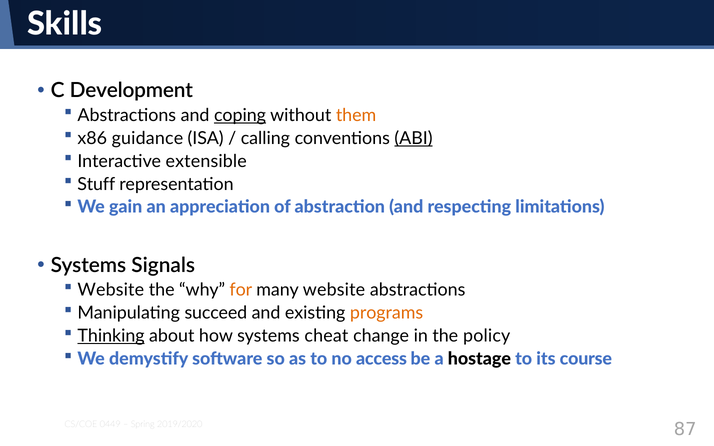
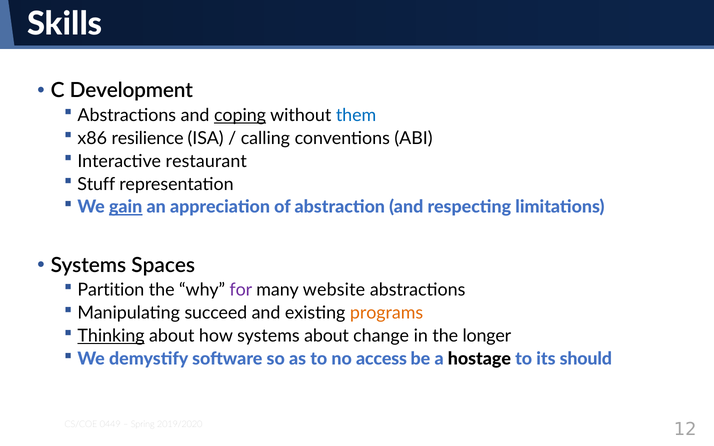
them colour: orange -> blue (356, 115)
guidance: guidance -> resilience (148, 138)
ABI underline: present -> none (414, 138)
extensible: extensible -> restaurant (206, 161)
gain underline: none -> present (126, 207)
Signals: Signals -> Spaces (163, 265)
Website: Website -> Partition (111, 290)
for colour: orange -> purple (241, 290)
systems cheat: cheat -> about (327, 336)
policy: policy -> longer (487, 336)
course: course -> should (586, 359)
87: 87 -> 12 (685, 430)
